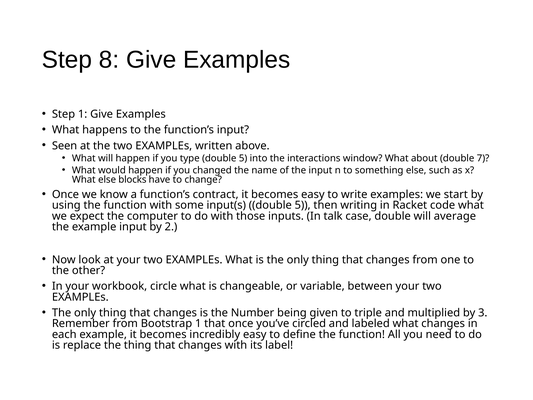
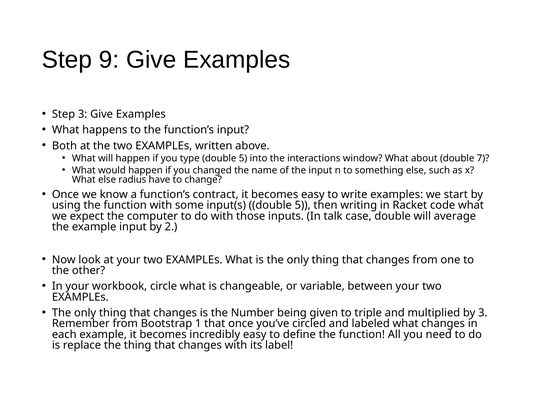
8: 8 -> 9 (109, 60)
Step 1: 1 -> 3 (83, 114)
Seen: Seen -> Both (64, 146)
blocks: blocks -> radius (132, 179)
